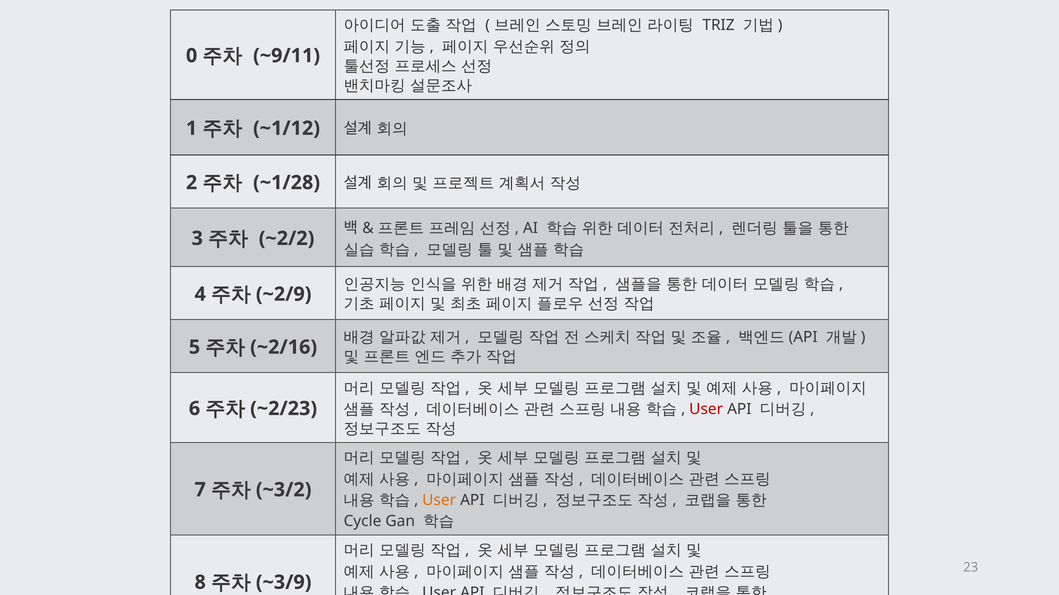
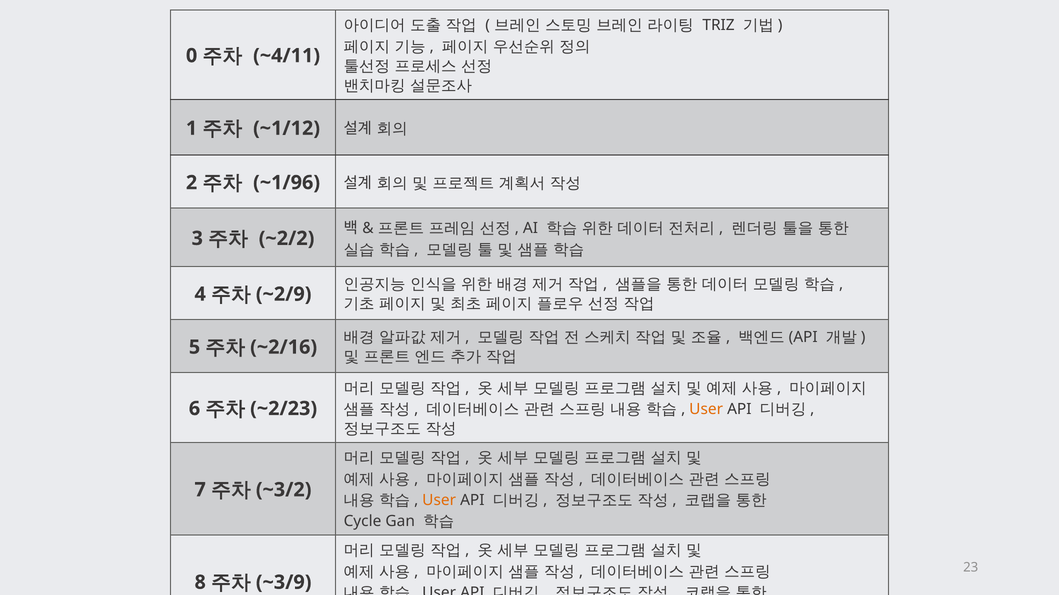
~9/11: ~9/11 -> ~4/11 (287, 56)
~1/28: ~1/28 -> ~1/96 (287, 183)
User colour: red -> orange (706, 410)
